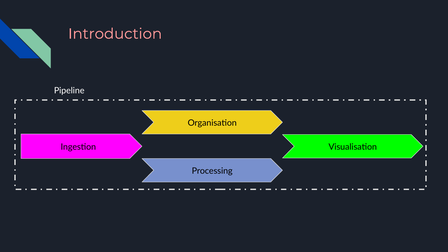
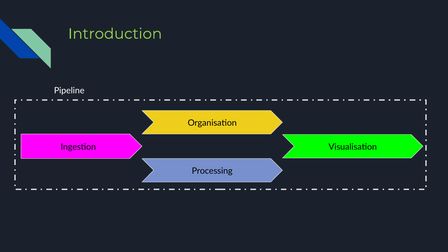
Introduction colour: pink -> light green (115, 34)
